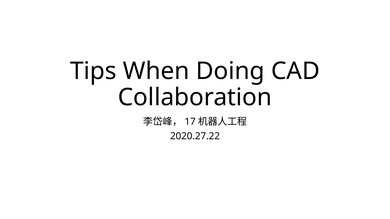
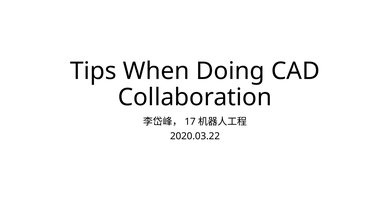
2020.27.22: 2020.27.22 -> 2020.03.22 (195, 136)
